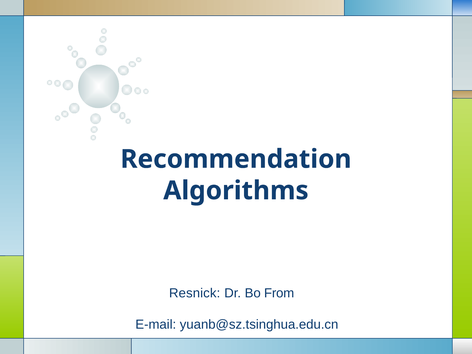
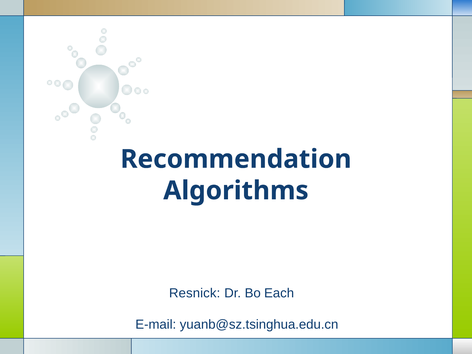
From: From -> Each (279, 293)
